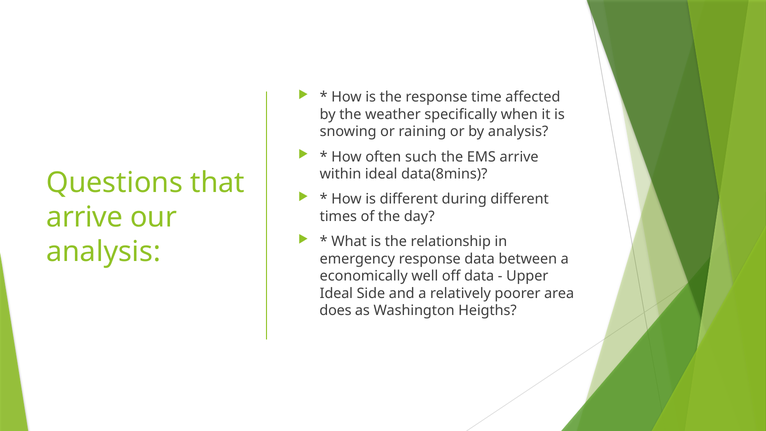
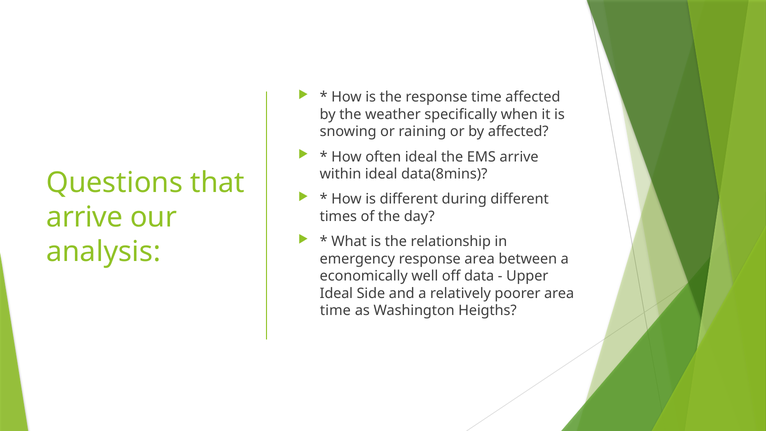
by analysis: analysis -> affected (518, 132)
often such: such -> ideal (421, 157)
response data: data -> area (480, 259)
does: does -> time (335, 311)
